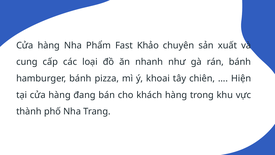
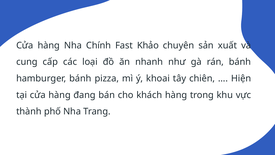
Phẩm: Phẩm -> Chính (99, 45)
